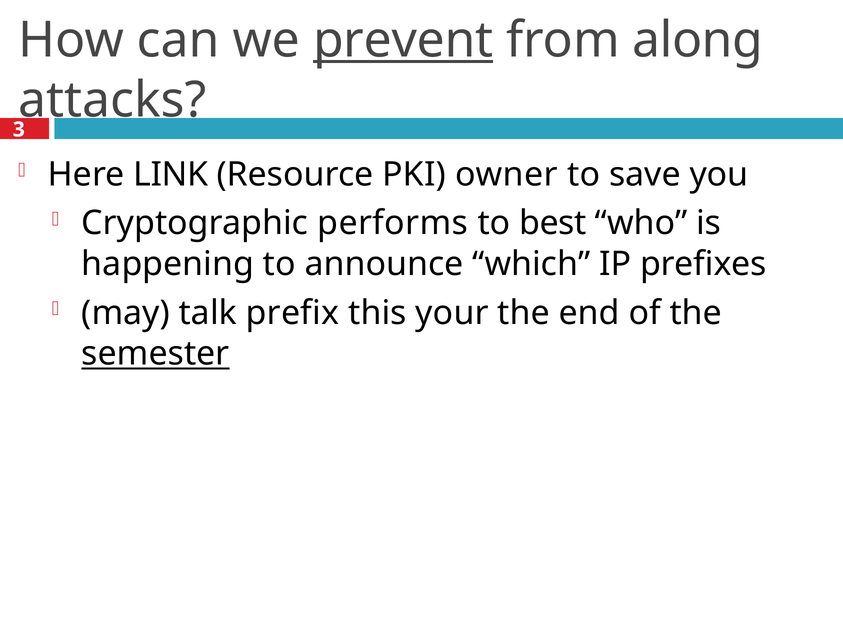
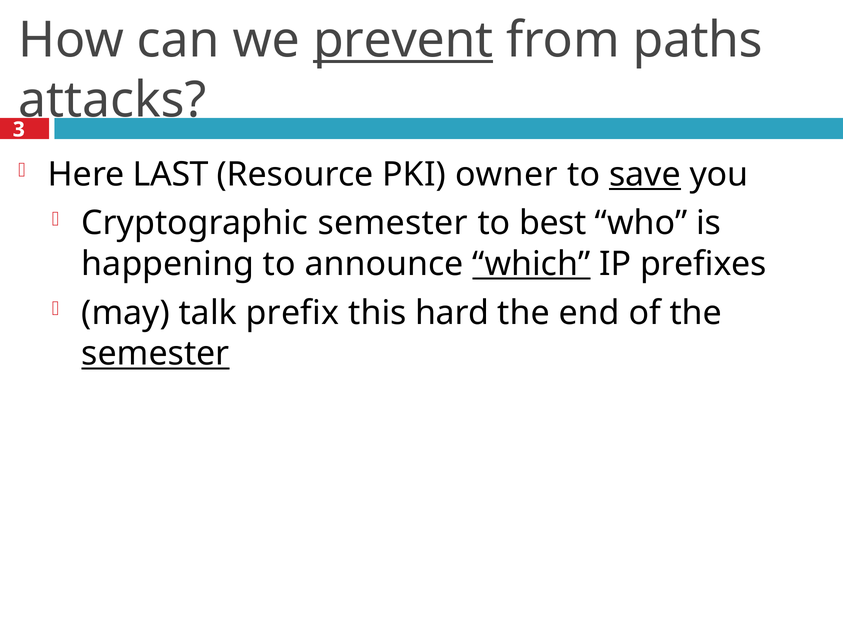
along: along -> paths (698, 40)
LINK: LINK -> LAST (171, 174)
save underline: none -> present (645, 174)
Cryptographic performs: performs -> semester (393, 223)
which underline: none -> present (531, 264)
your: your -> hard (452, 313)
